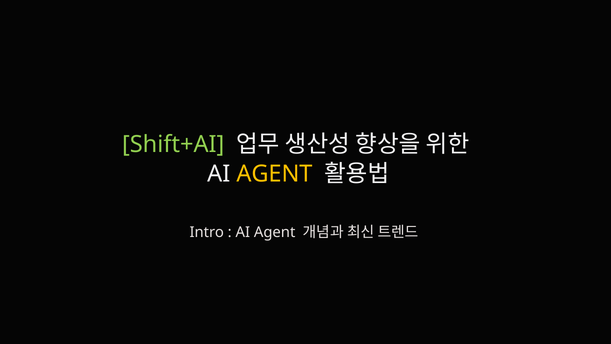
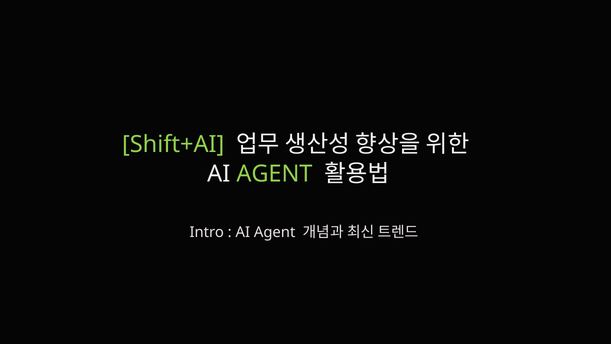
AGENT colour: yellow -> light green (274, 174)
